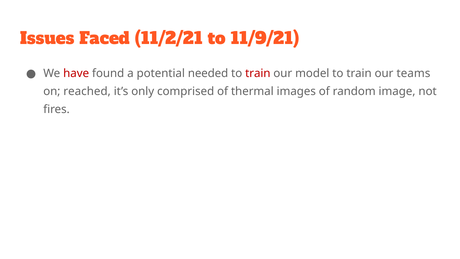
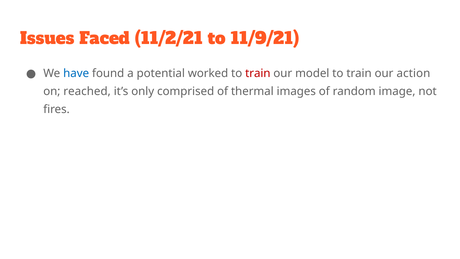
have colour: red -> blue (76, 73)
needed: needed -> worked (208, 73)
teams: teams -> action (413, 73)
